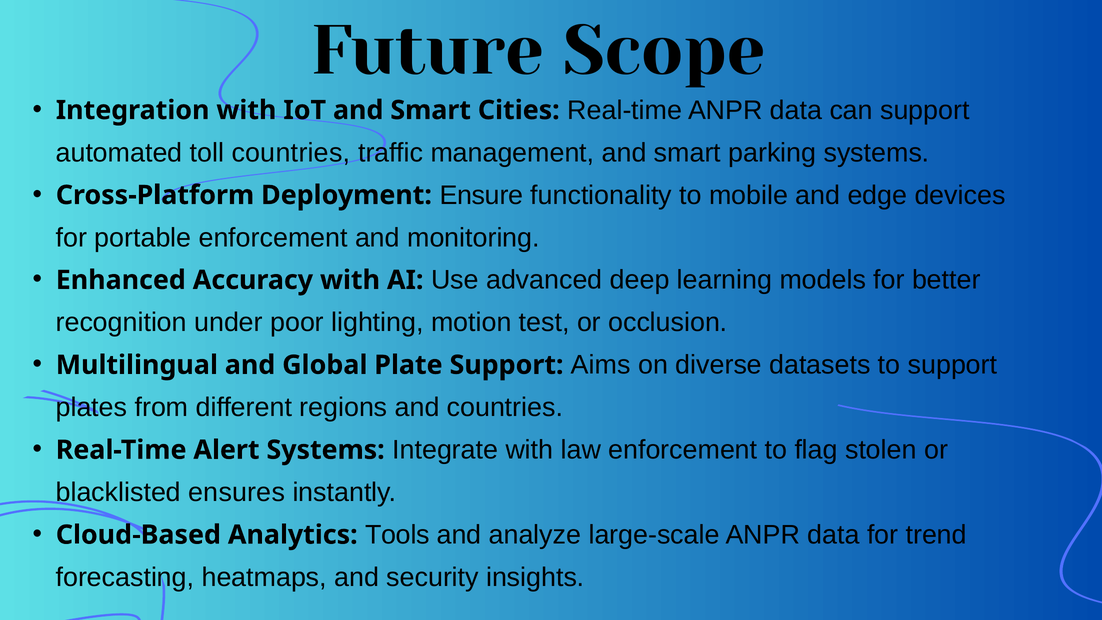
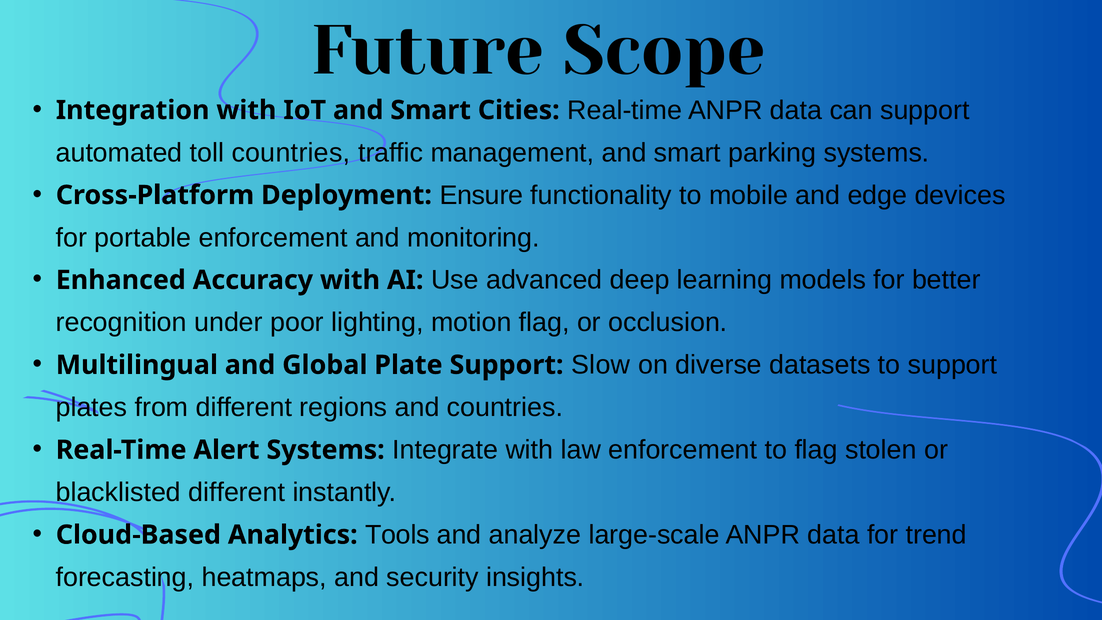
motion test: test -> flag (544, 322)
Aims: Aims -> Slow (601, 365)
blacklisted ensures: ensures -> different (237, 492)
